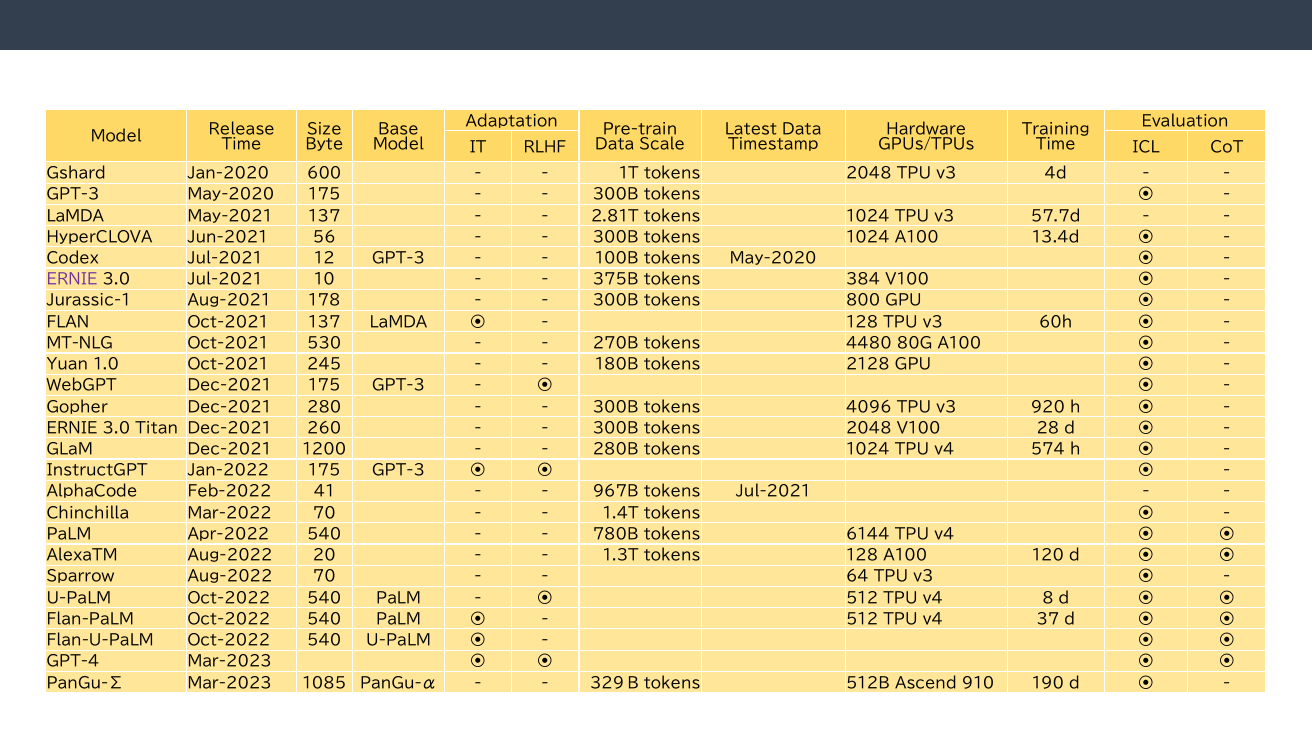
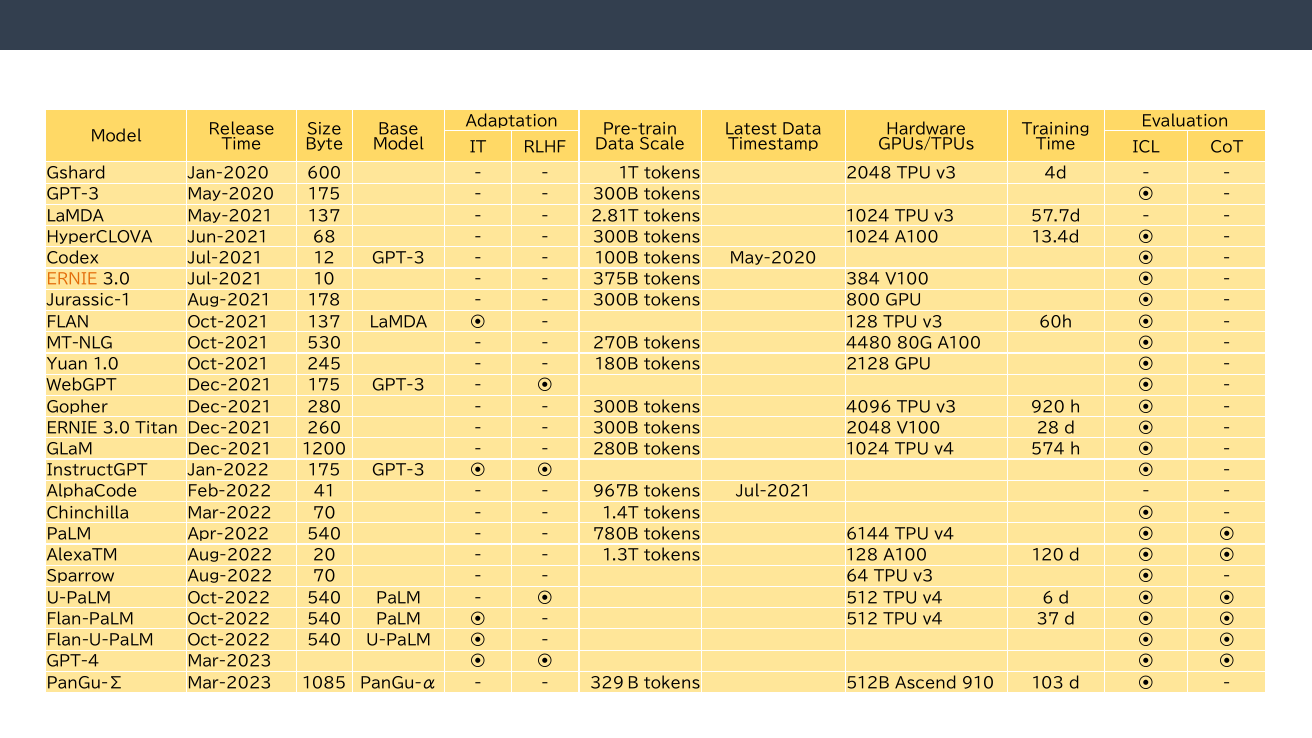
56: 56 -> 68 (324, 237)
ERNIE colour: purple -> orange (72, 280)
8: 8 -> 6 (1048, 598)
190: 190 -> 103 (1048, 683)
